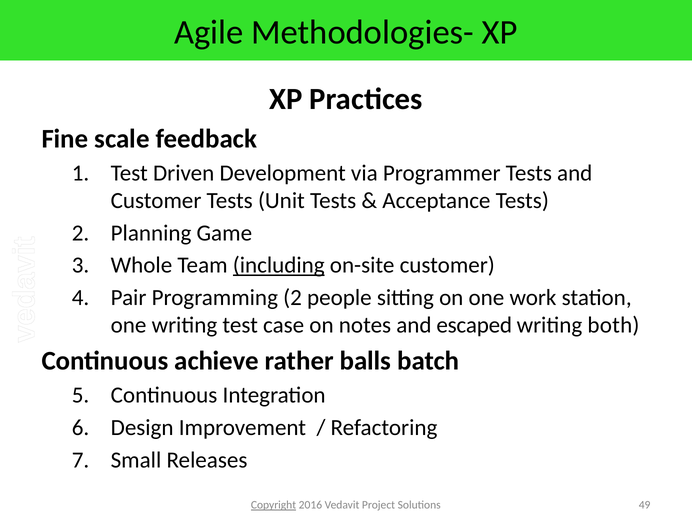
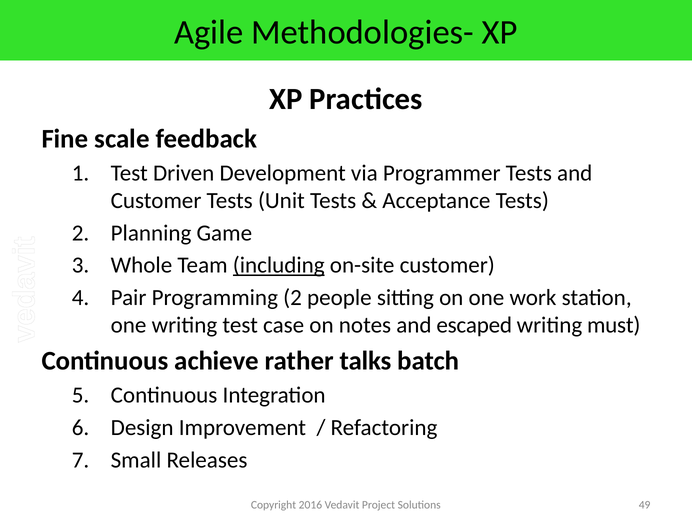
both: both -> must (614, 325)
balls: balls -> talks (366, 361)
Copyright underline: present -> none (274, 505)
